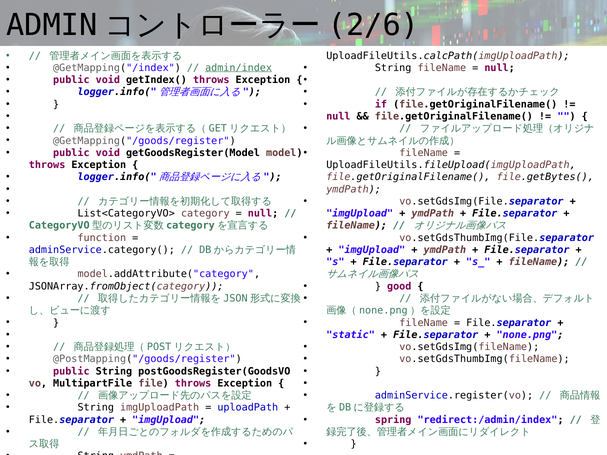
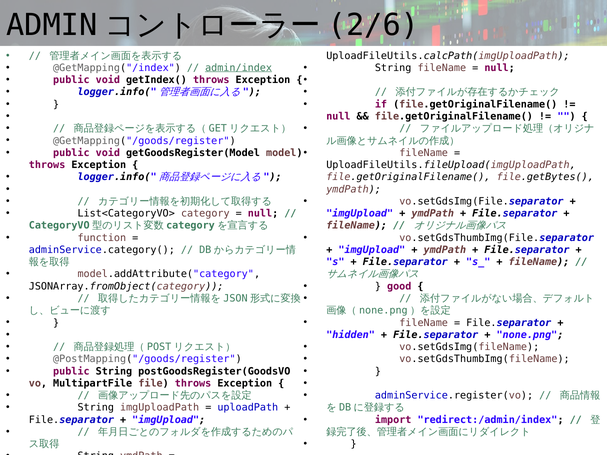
static: static -> hidden (351, 335)
spring: spring -> import (393, 420)
